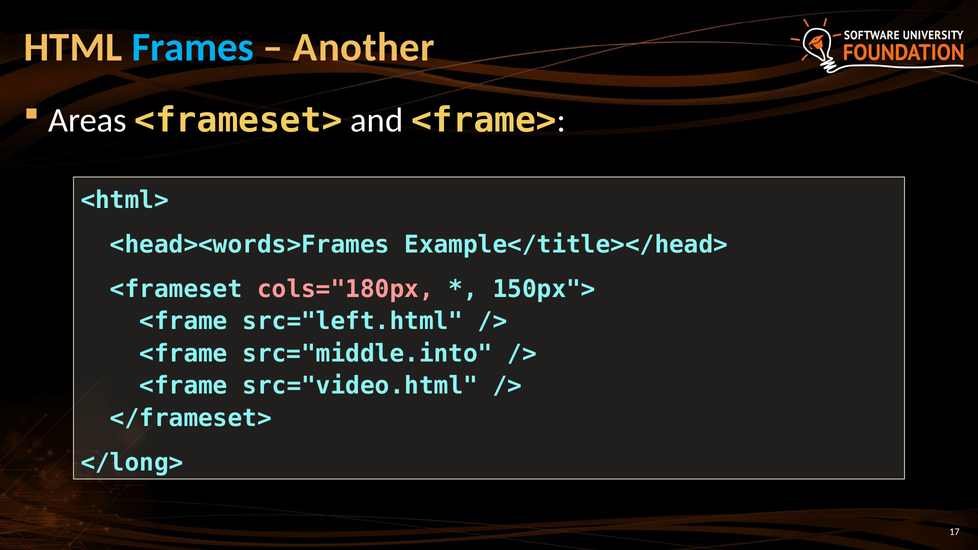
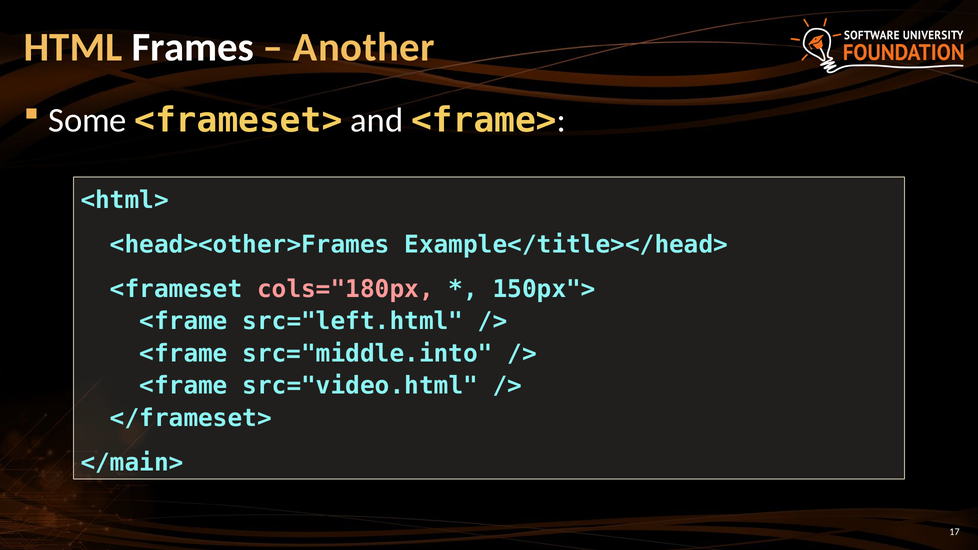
Frames colour: light blue -> white (193, 48)
Areas: Areas -> Some (88, 121)
<head><words>Frames: <head><words>Frames -> <head><other>Frames (250, 245)
</long>: </long> -> </main> (132, 463)
